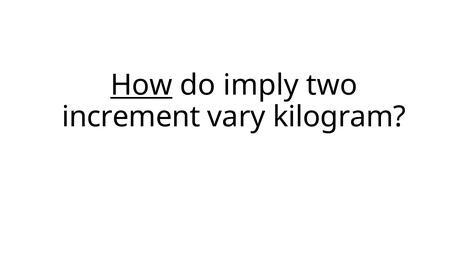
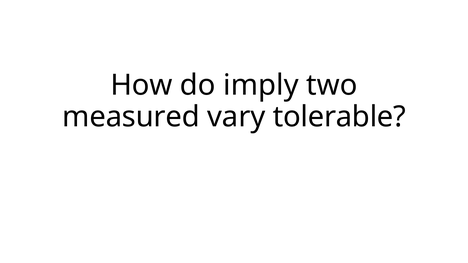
How underline: present -> none (141, 85)
increment: increment -> measured (131, 117)
kilogram: kilogram -> tolerable (339, 117)
